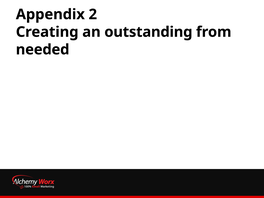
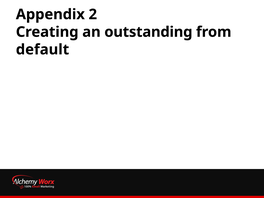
needed: needed -> default (42, 50)
